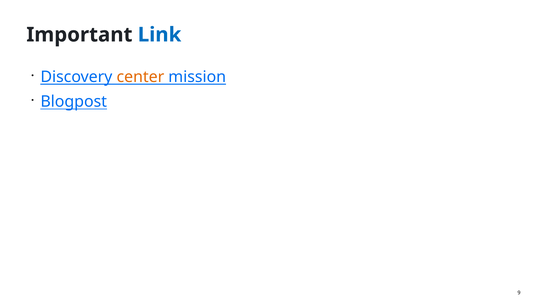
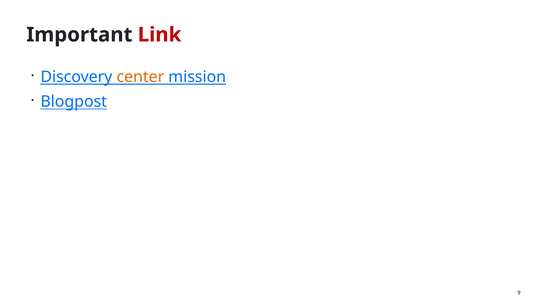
Link colour: blue -> red (160, 35)
